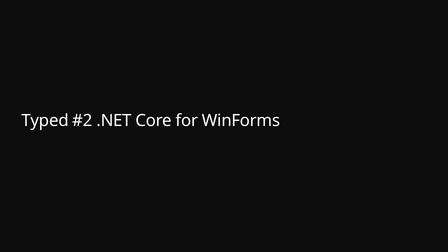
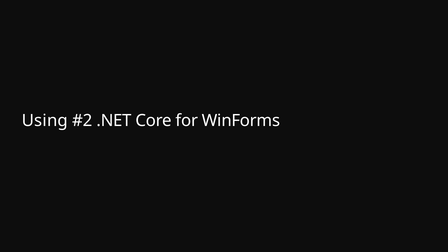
Typed: Typed -> Using (45, 121)
